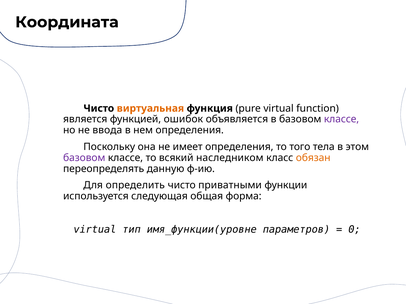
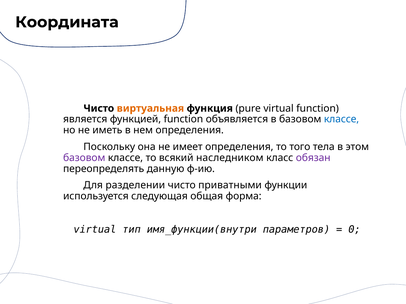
функцией ошибок: ошибок -> function (183, 120)
классе colour: purple -> blue (342, 120)
ввода: ввода -> иметь (107, 130)
обязан colour: orange -> purple (313, 158)
определить: определить -> разделении (135, 186)
имя_функции(уровне: имя_функции(уровне -> имя_функции(внутри (202, 230)
